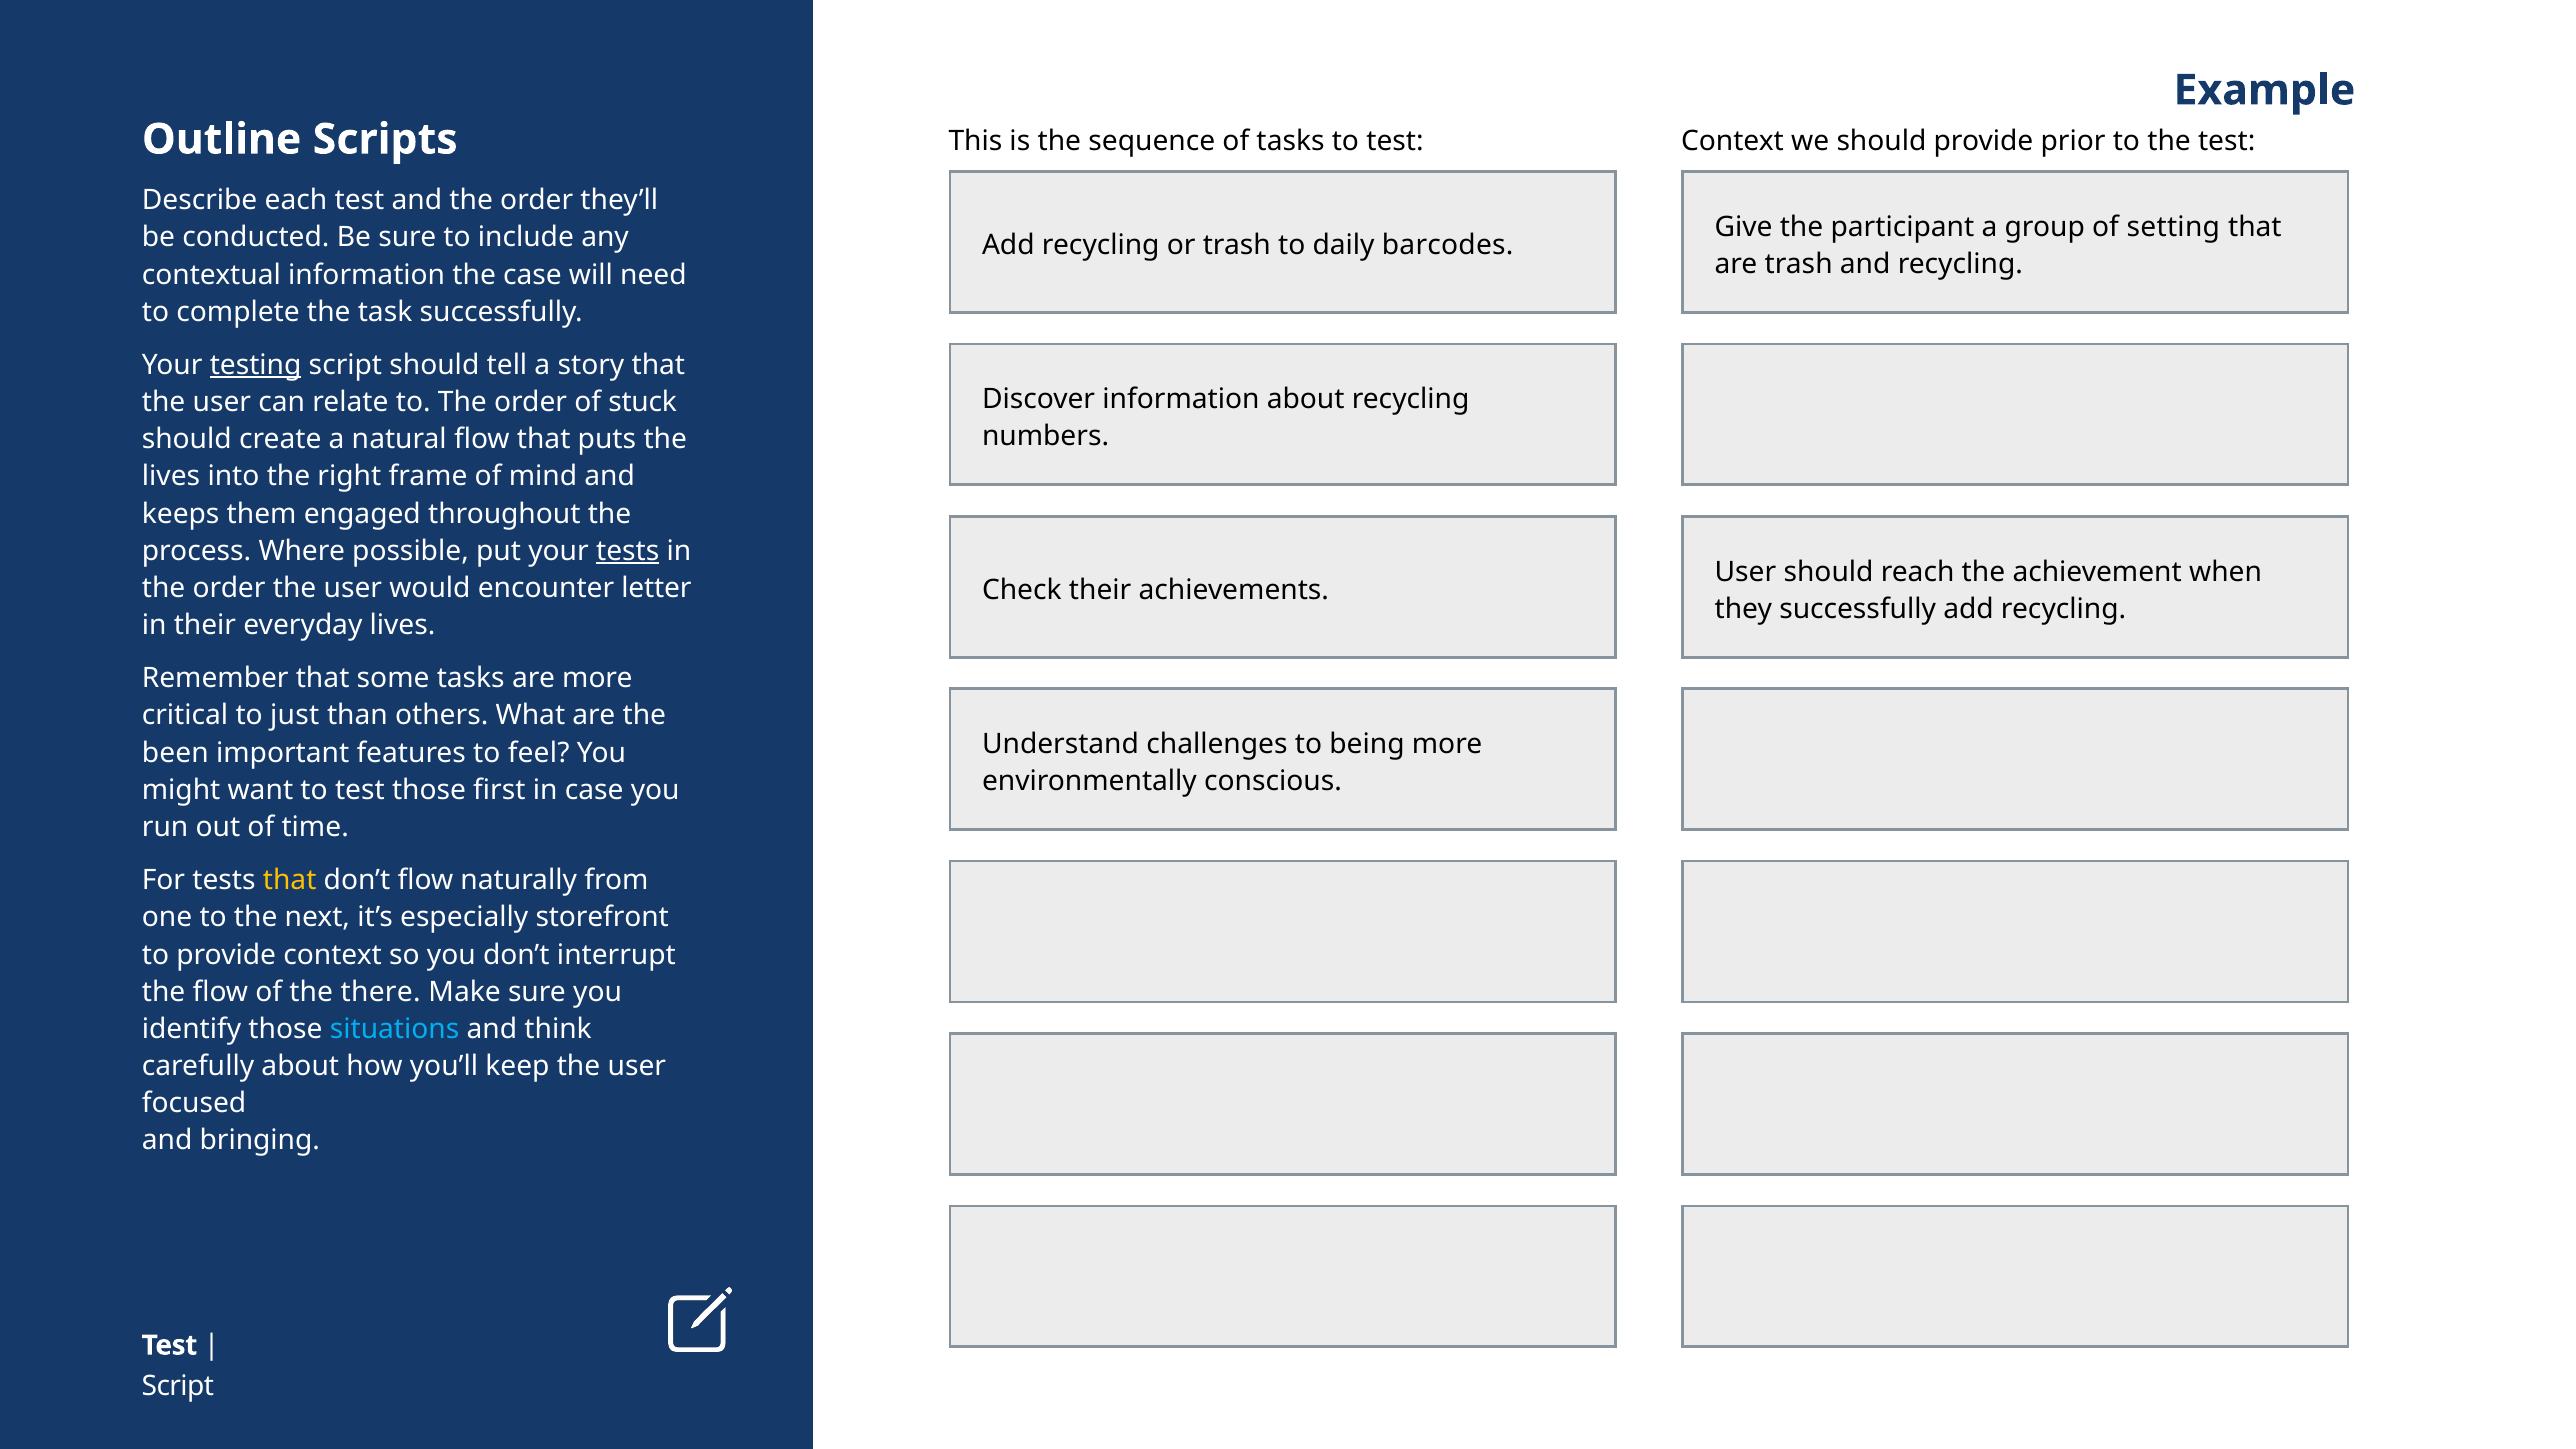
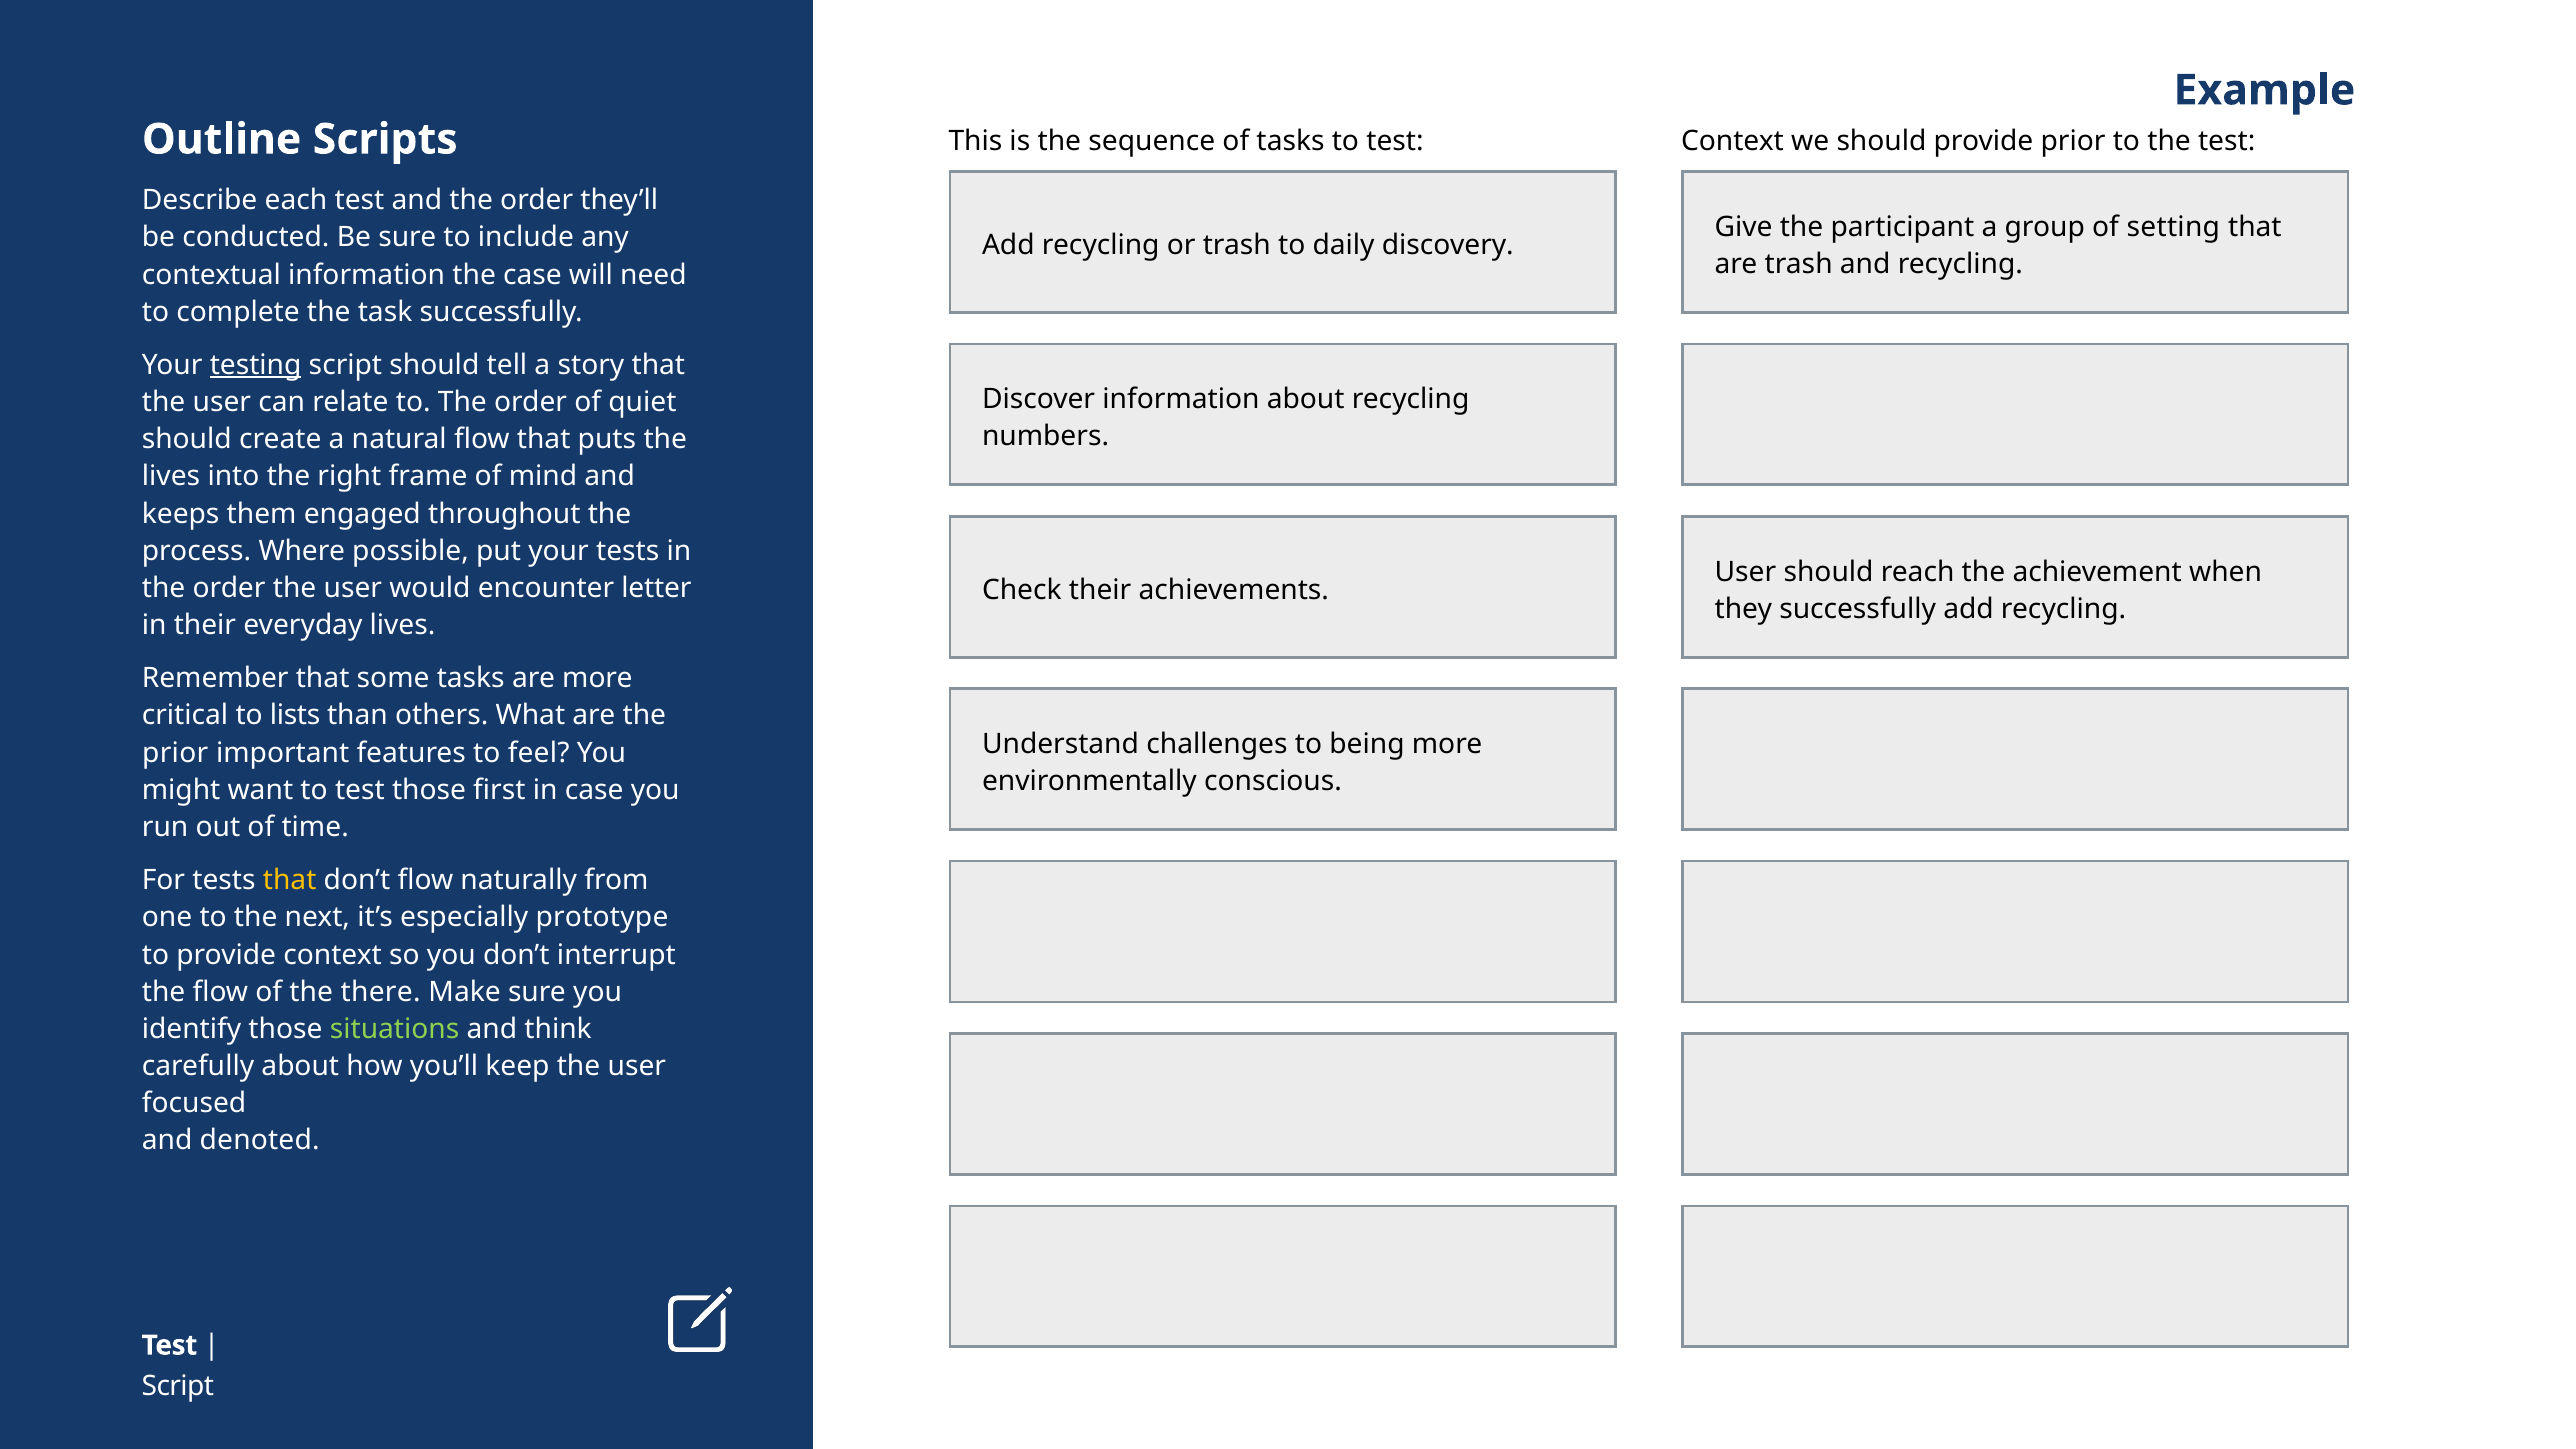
barcodes: barcodes -> discovery (1448, 246)
stuck: stuck -> quiet (642, 402)
tests underline: present -> none (628, 551)
just: just -> lists (295, 716)
been: been -> prior (175, 753)
storefront: storefront -> prototype (602, 918)
situations colour: light blue -> light green (395, 1029)
bringing: bringing -> denoted (260, 1141)
